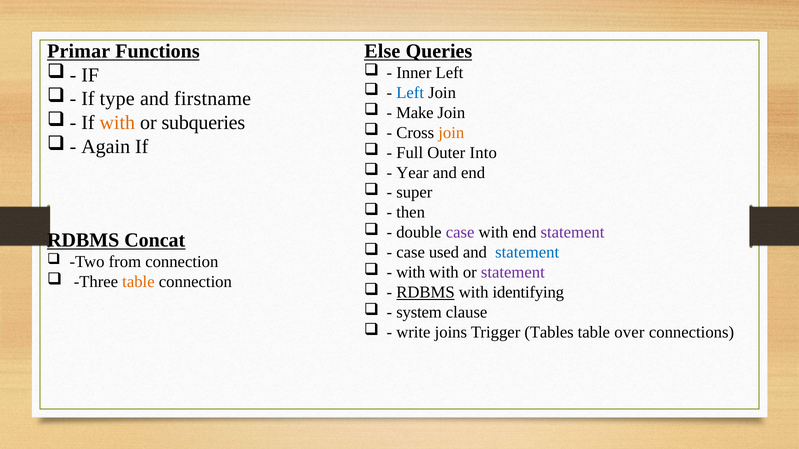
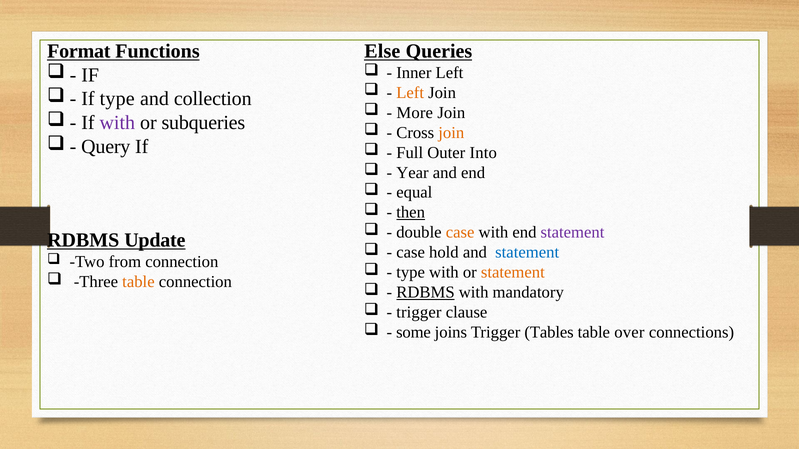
Primar: Primar -> Format (79, 51)
Left colour: blue -> orange (410, 93)
firstname: firstname -> collection (213, 99)
Make: Make -> More (415, 113)
with colour: orange -> purple (117, 123)
Again: Again -> Query (106, 147)
super: super -> equal (414, 193)
then underline: none -> present (411, 213)
case colour: purple -> orange (460, 233)
Concat: Concat -> Update (155, 240)
used: used -> hold (444, 253)
with: with -> type (411, 273)
statement colour: purple -> orange (513, 273)
identifying: identifying -> mandatory (528, 293)
system: system -> trigger (419, 313)
write: write -> some (413, 333)
